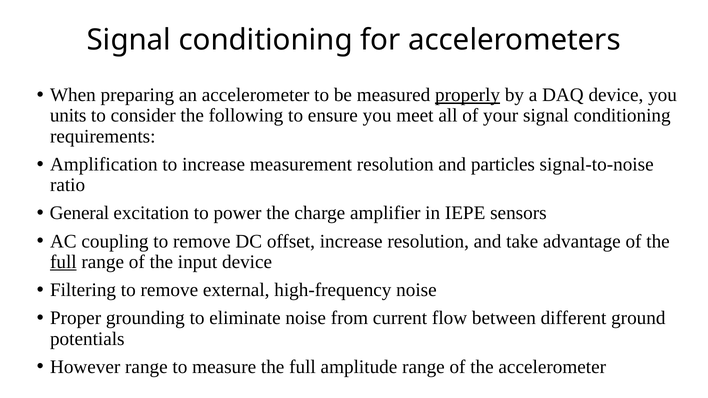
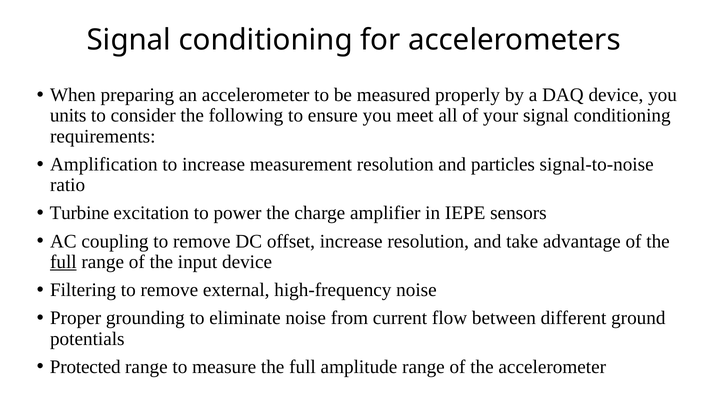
properly underline: present -> none (468, 95)
General: General -> Turbine (79, 213)
However: However -> Protected (85, 367)
